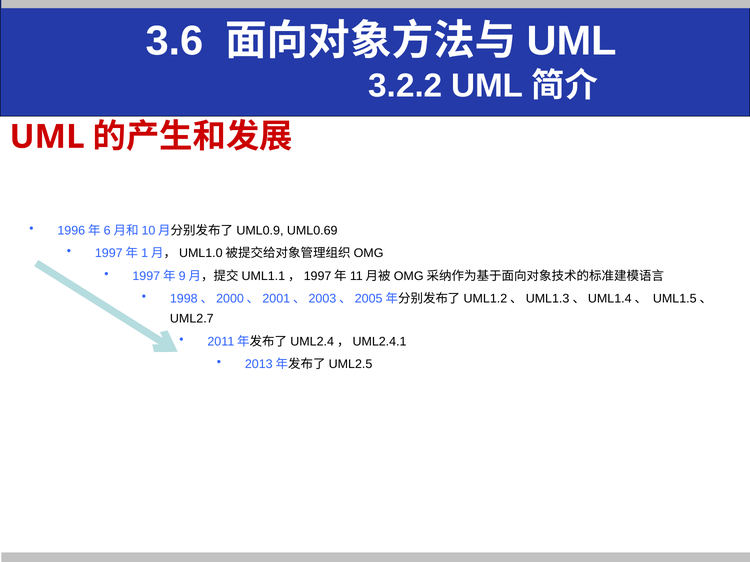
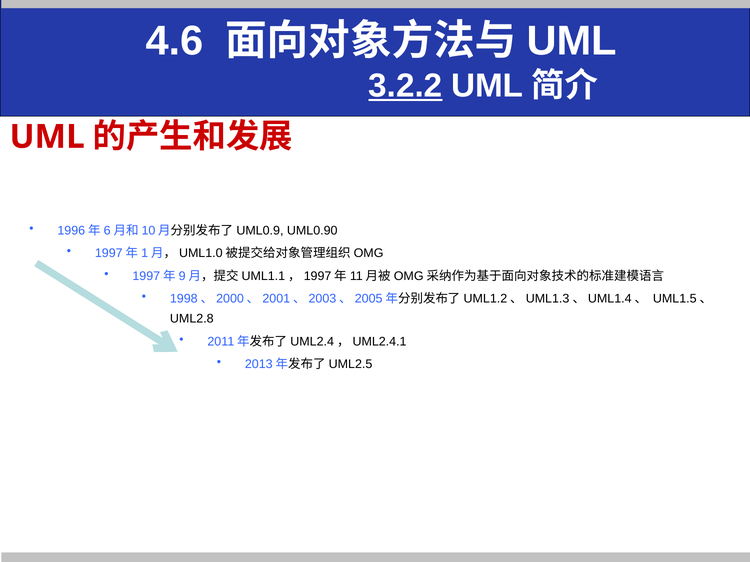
3.6: 3.6 -> 4.6 (175, 41)
3.2.2 underline: none -> present (405, 86)
UML0.69: UML0.69 -> UML0.90 (312, 231)
UML2.7: UML2.7 -> UML2.8 (192, 319)
